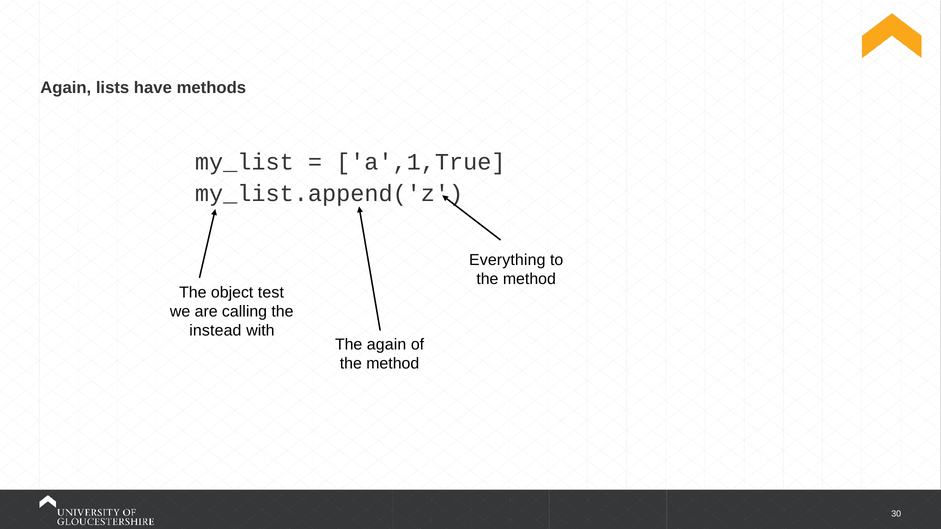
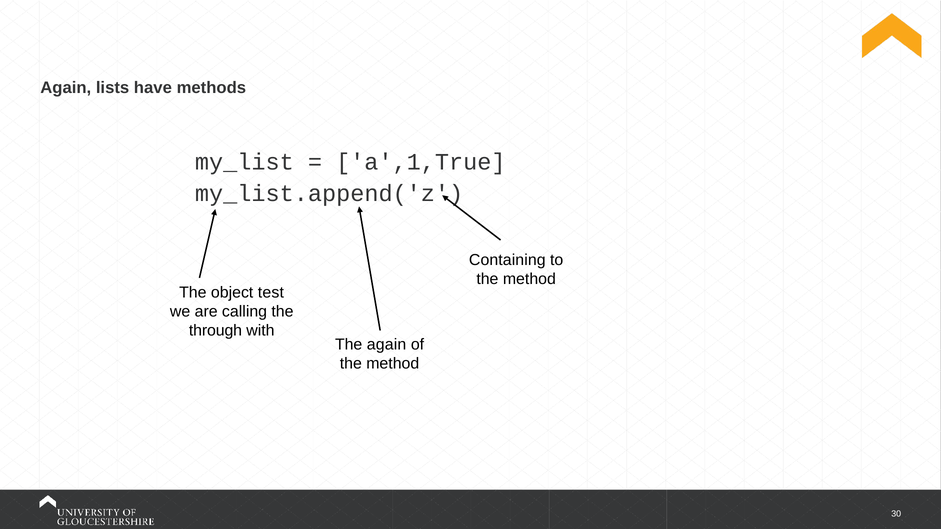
Everything: Everything -> Containing (507, 260)
instead: instead -> through (216, 331)
